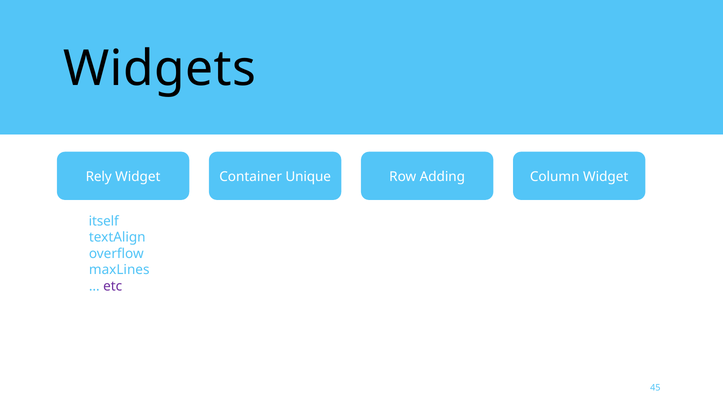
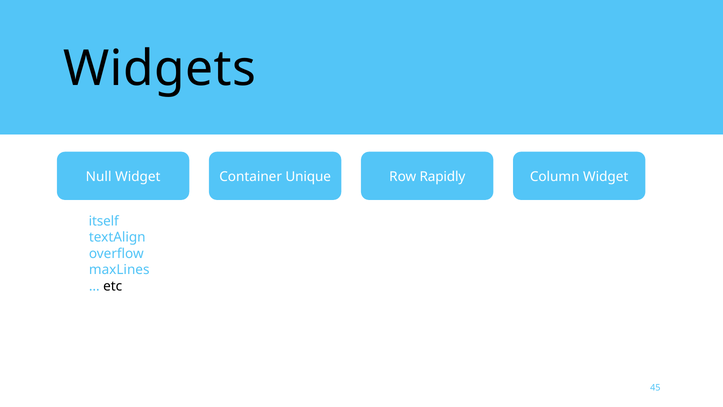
Rely: Rely -> Null (99, 177)
Adding: Adding -> Rapidly (442, 177)
etc colour: purple -> black (113, 286)
